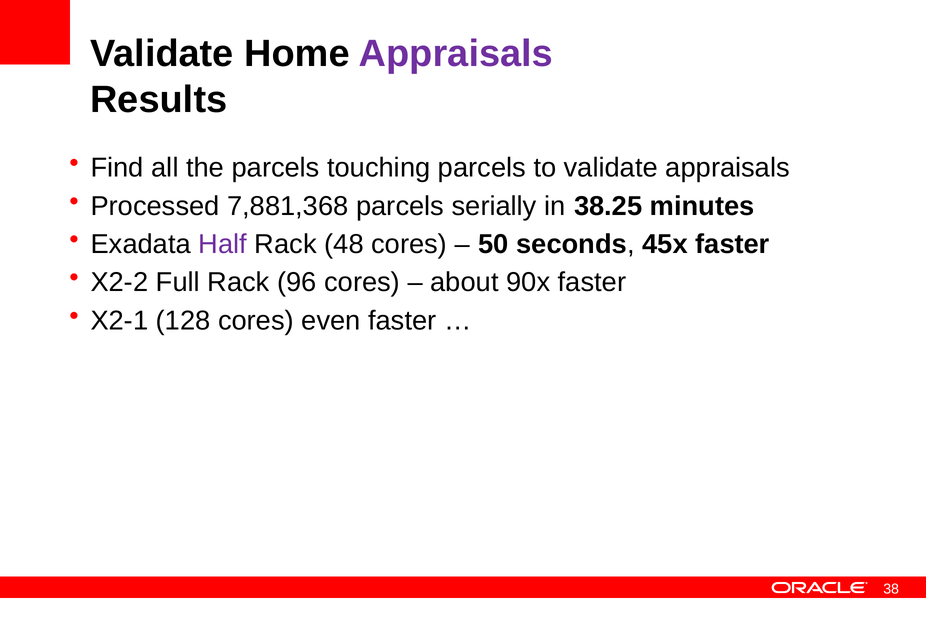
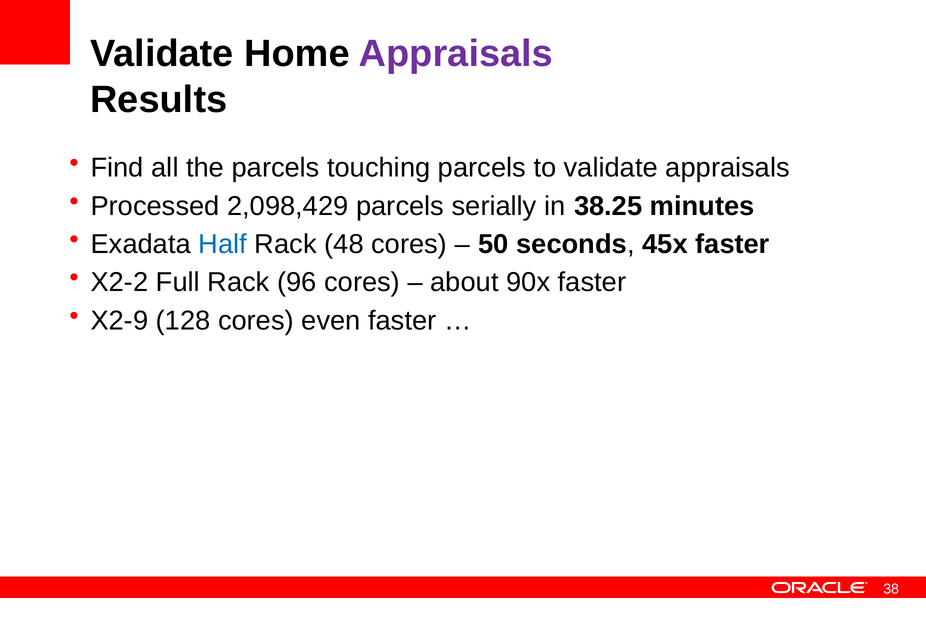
7,881,368: 7,881,368 -> 2,098,429 (288, 206)
Half colour: purple -> blue (223, 244)
X2-1: X2-1 -> X2-9 (119, 321)
